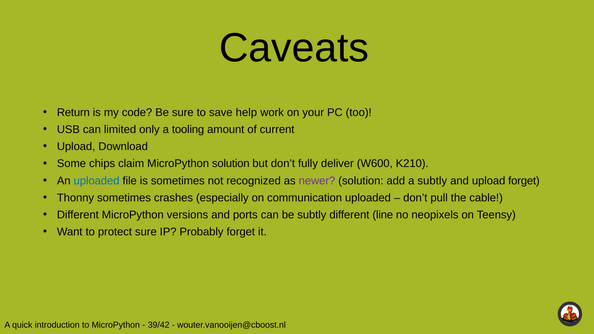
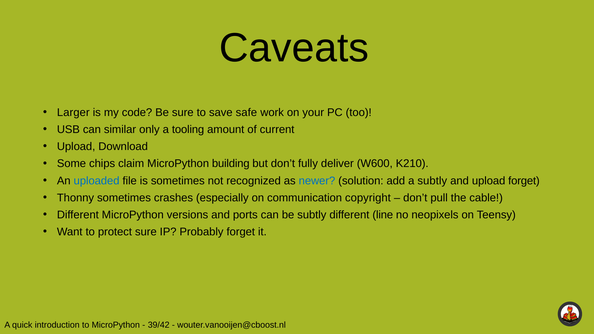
Return: Return -> Larger (73, 112)
help: help -> safe (246, 112)
limited: limited -> similar (120, 130)
MicroPython solution: solution -> building (231, 164)
newer colour: purple -> blue (317, 181)
communication uploaded: uploaded -> copyright (368, 198)
